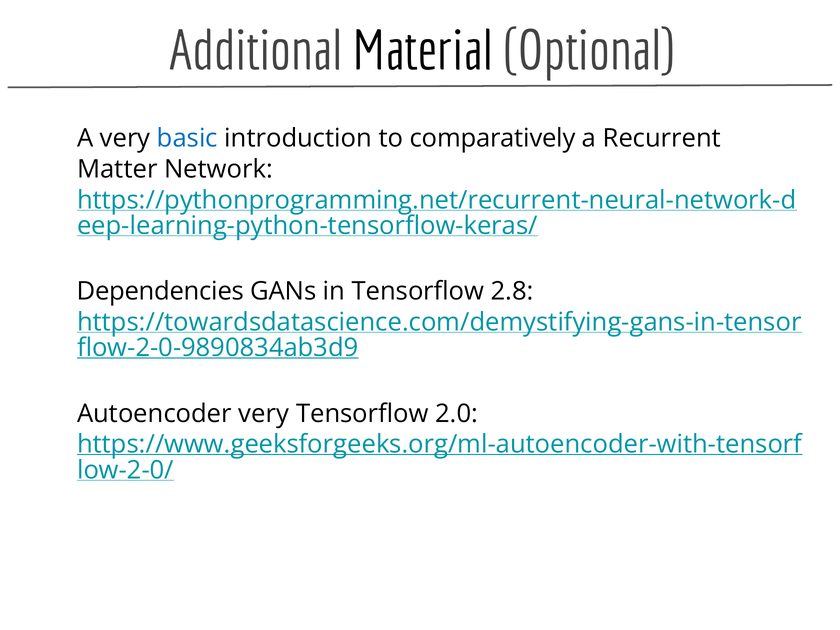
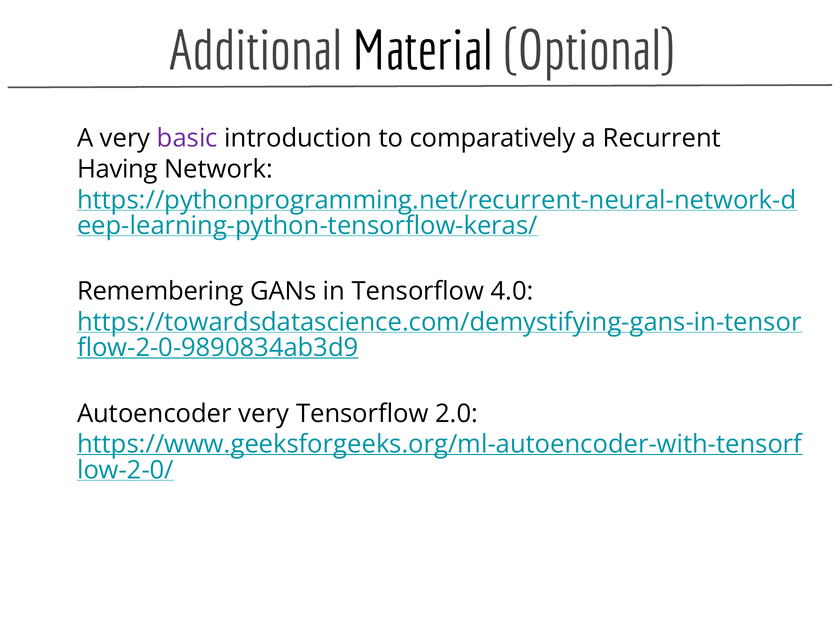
basic colour: blue -> purple (187, 138)
Matter: Matter -> Having (117, 169)
Dependencies: Dependencies -> Remembering (160, 291)
2.8: 2.8 -> 4.0 (512, 291)
